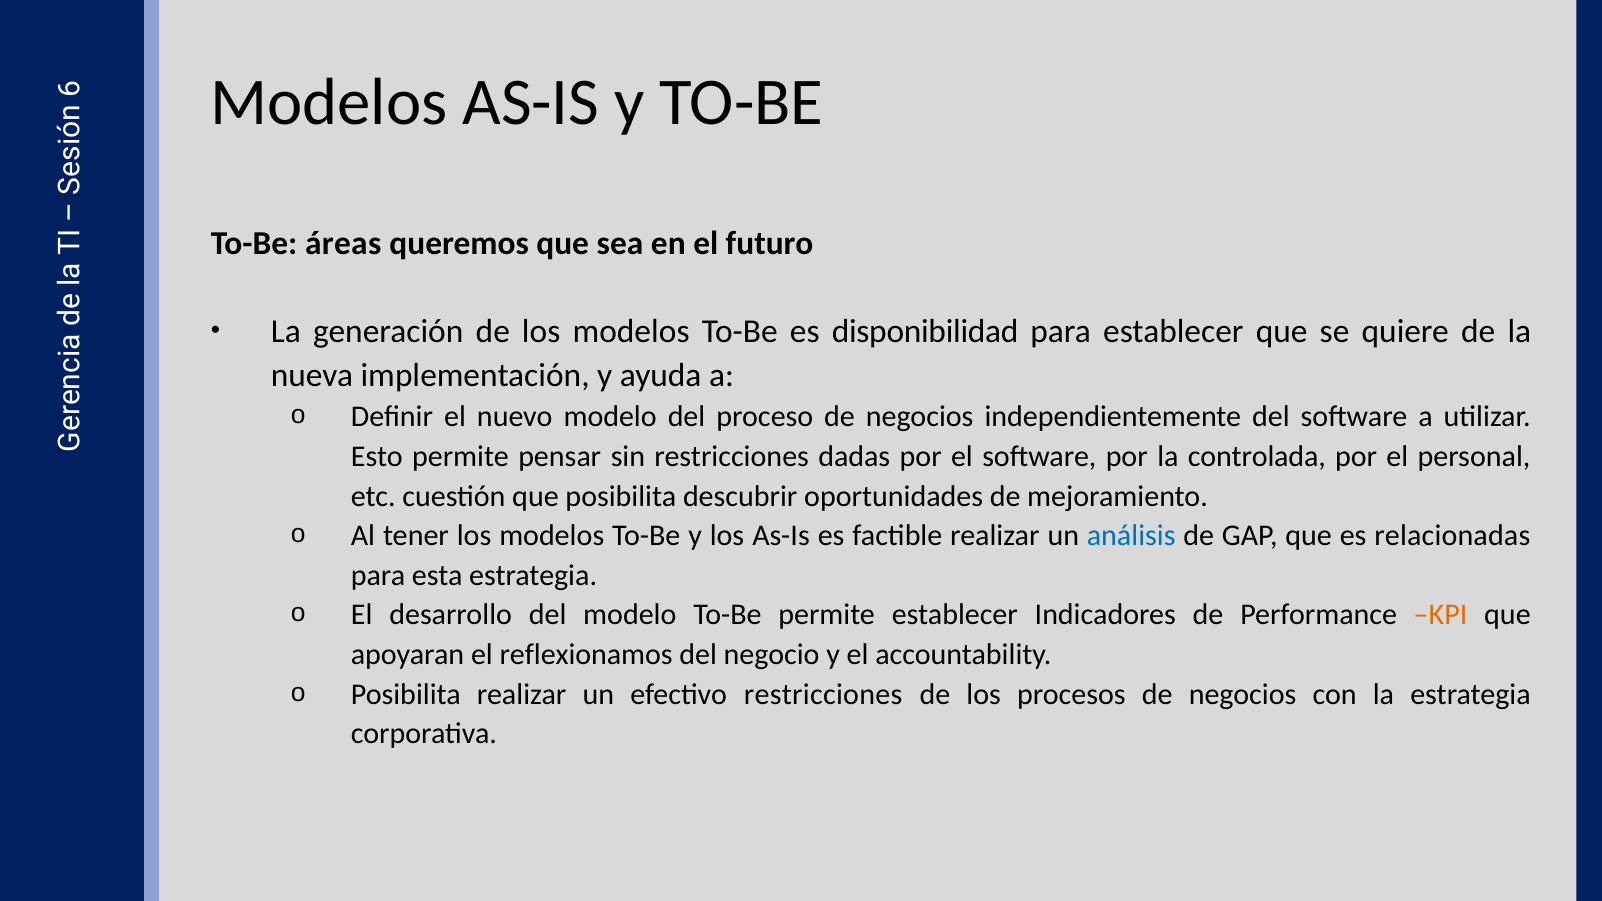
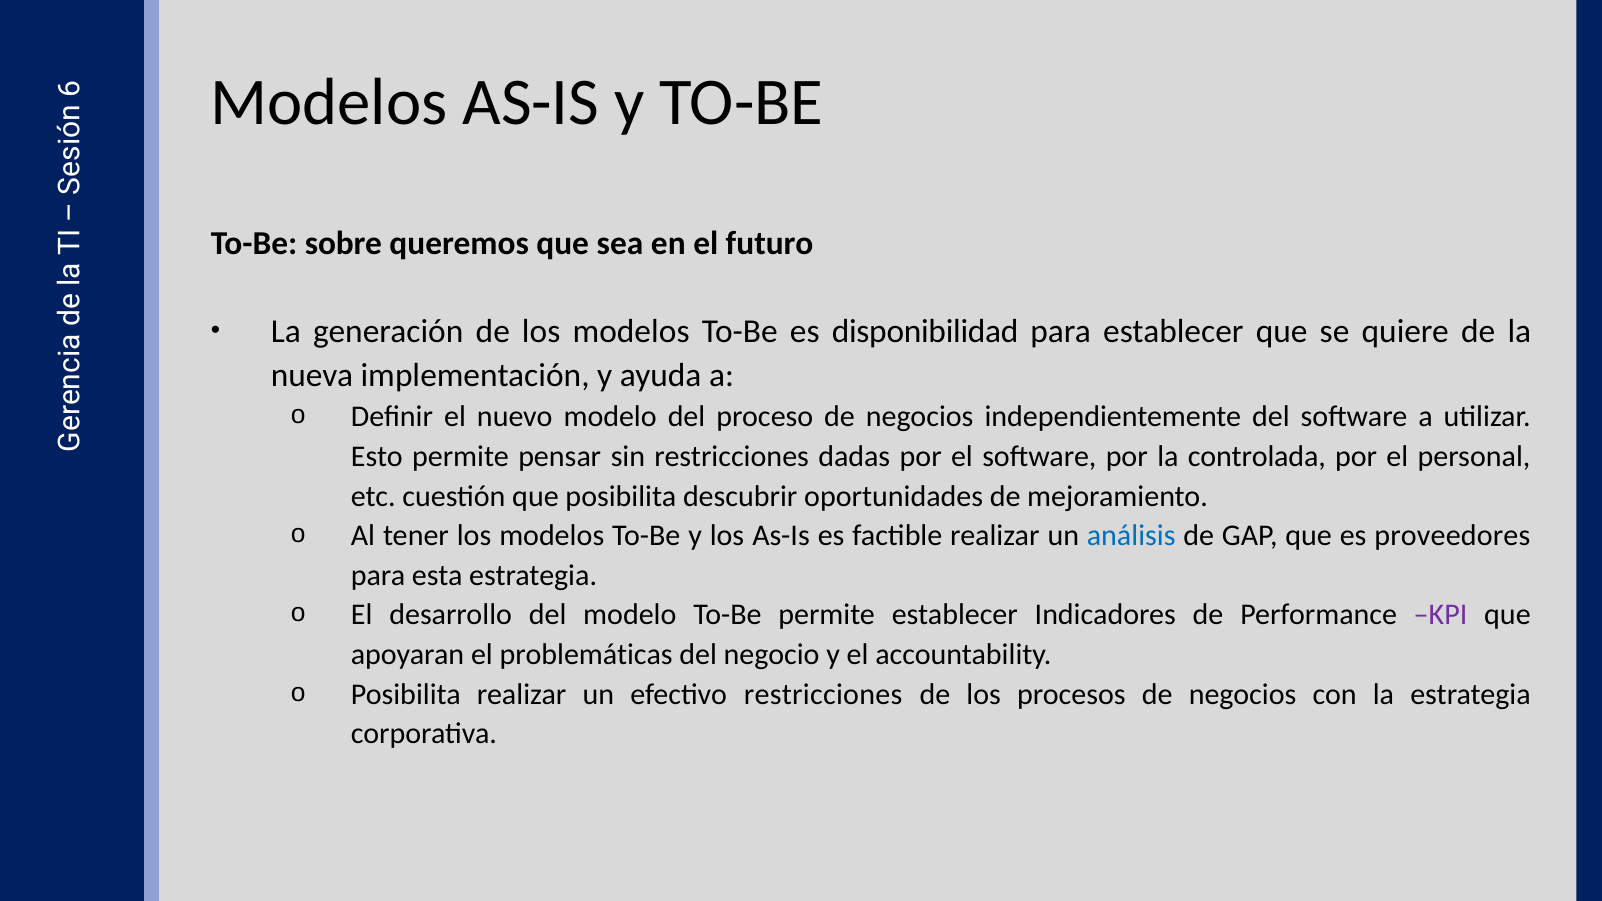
áreas: áreas -> sobre (343, 243)
relacionadas: relacionadas -> proveedores (1452, 536)
KPI colour: orange -> purple (1441, 615)
reflexionamos: reflexionamos -> problemáticas (586, 655)
